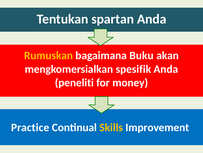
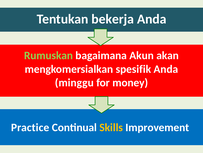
spartan: spartan -> bekerja (113, 19)
Rumuskan colour: yellow -> light green (49, 55)
Buku: Buku -> Akun (142, 55)
peneliti: peneliti -> minggu (74, 82)
